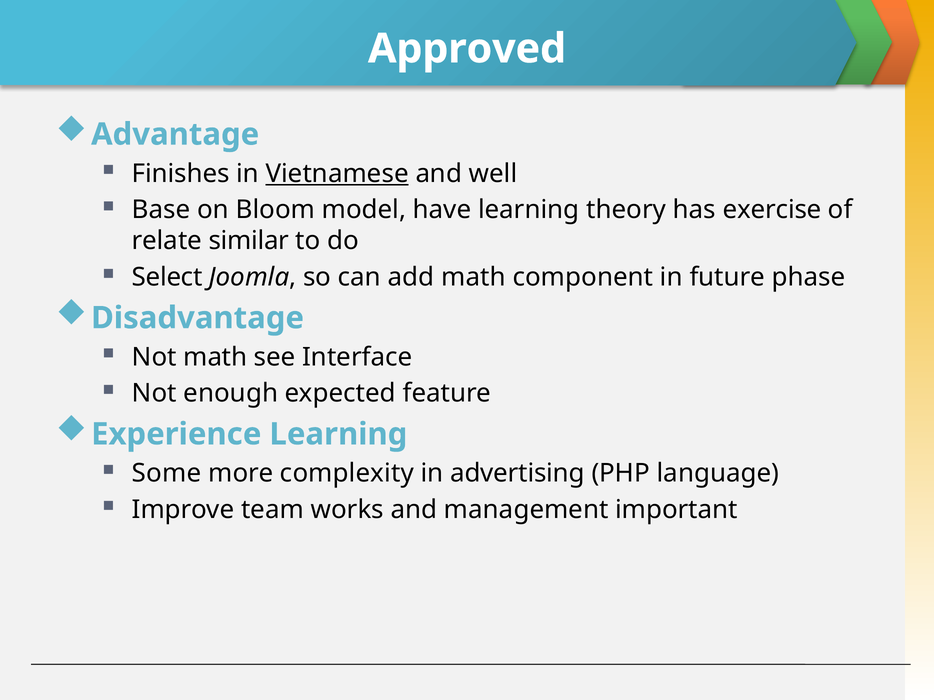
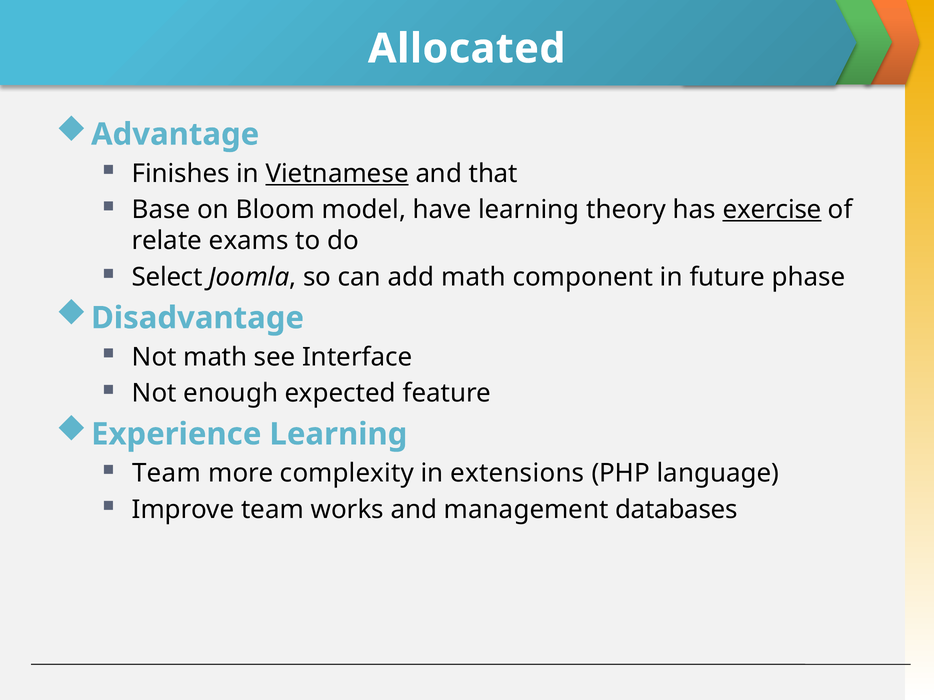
Approved: Approved -> Allocated (467, 49)
well: well -> that (493, 174)
exercise underline: none -> present (772, 210)
similar: similar -> exams (249, 241)
Some: Some -> Team (167, 474)
advertising: advertising -> extensions (517, 474)
important: important -> databases (677, 510)
